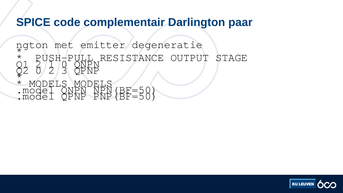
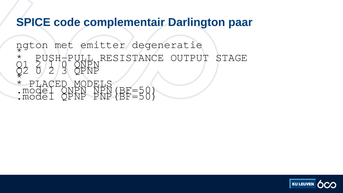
MODELS: MODELS -> PLACED (48, 83)
